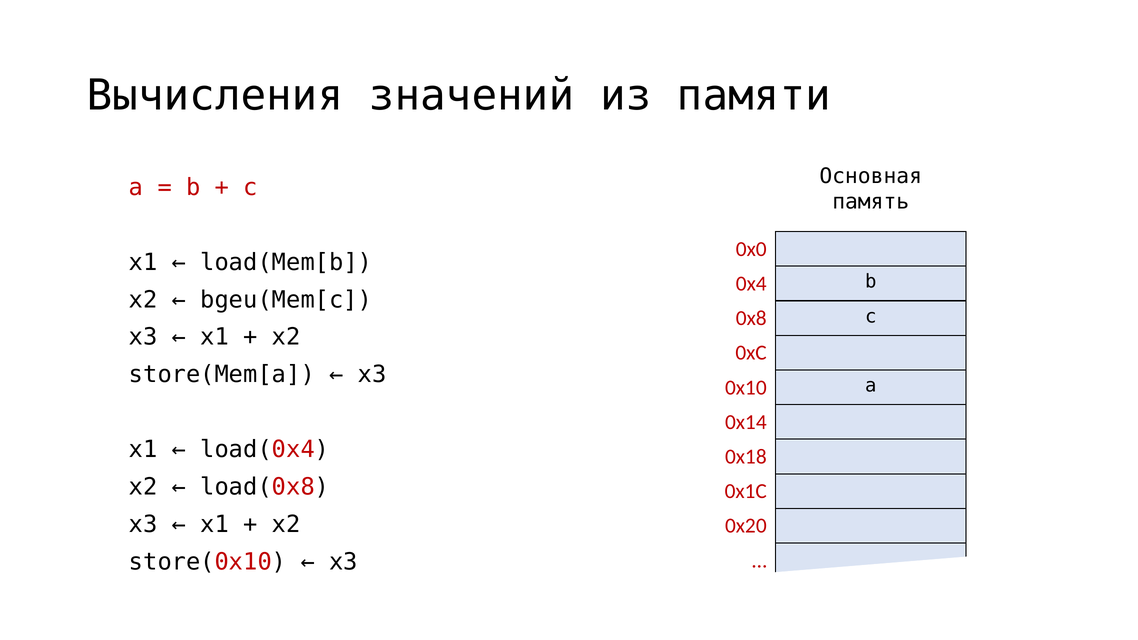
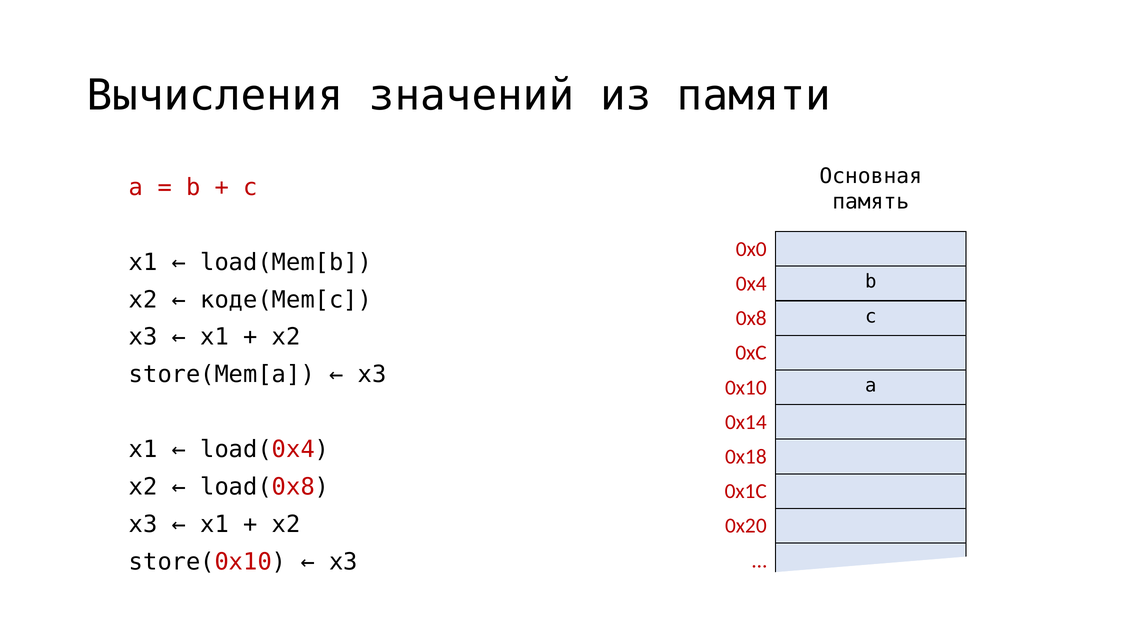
bgeu(Mem[c: bgeu(Mem[c -> коде(Mem[c (286, 300)
